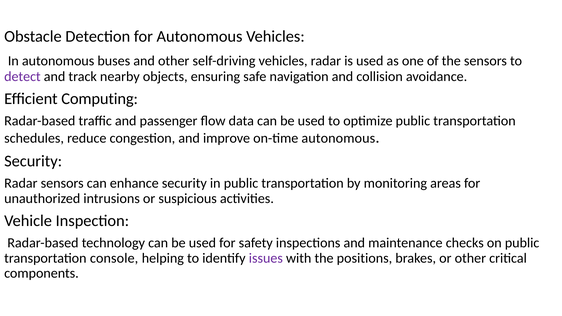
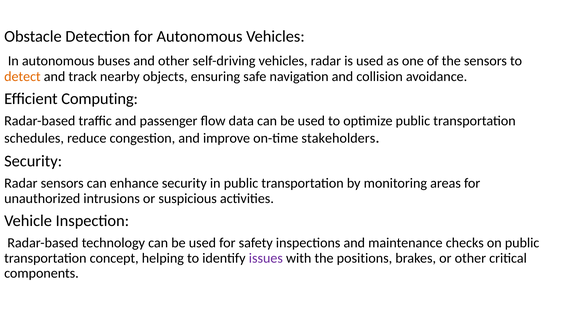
detect colour: purple -> orange (22, 76)
on-time autonomous: autonomous -> stakeholders (338, 138)
console: console -> concept (114, 258)
